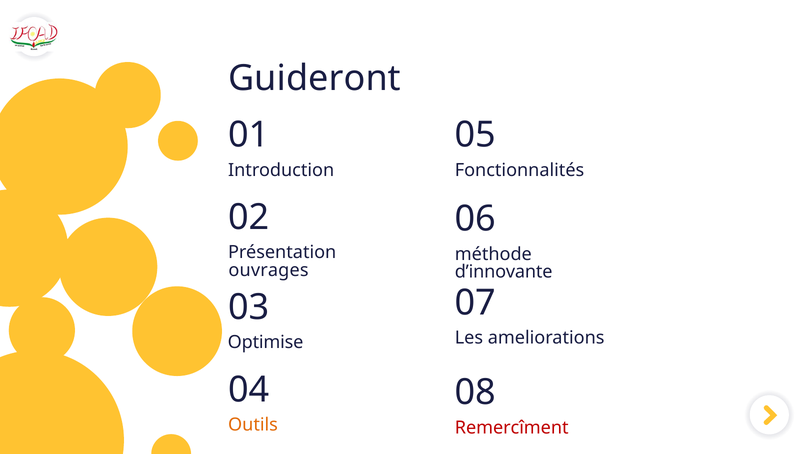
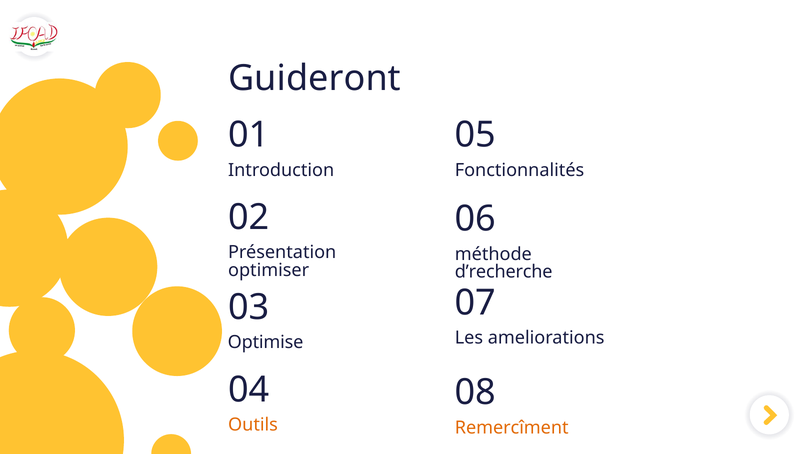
ouvrages: ouvrages -> optimiser (269, 270)
d’innovante: d’innovante -> d’recherche (504, 272)
Remercîment colour: red -> orange (512, 428)
